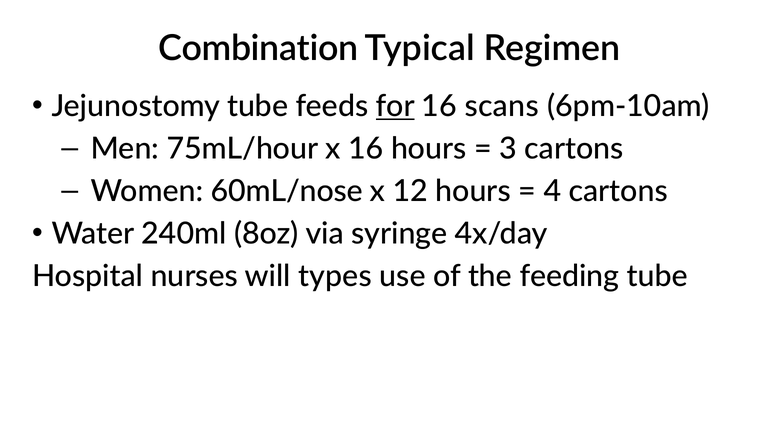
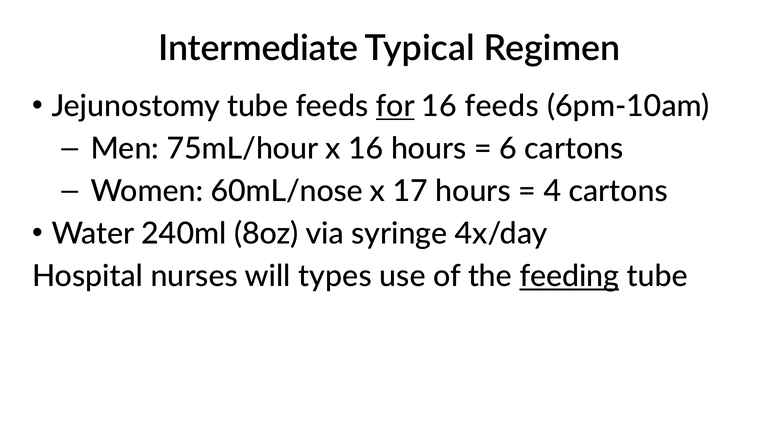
Combination: Combination -> Intermediate (258, 48)
16 scans: scans -> feeds (502, 106)
3: 3 -> 6 (508, 149)
12: 12 -> 17 (410, 191)
feeding underline: none -> present (569, 277)
